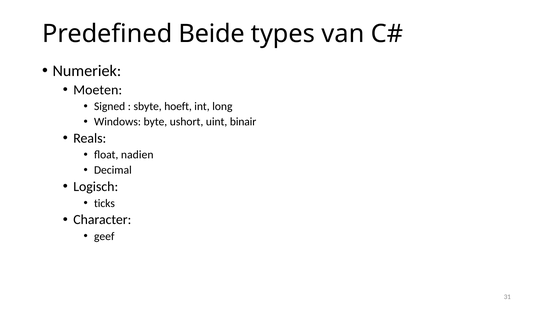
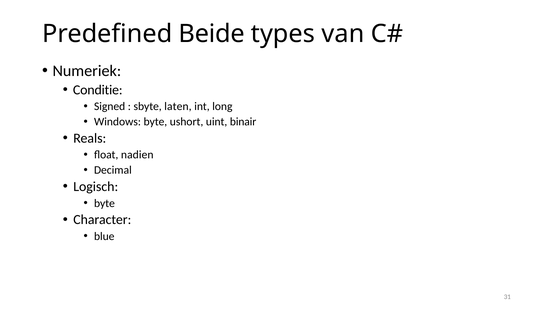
Moeten: Moeten -> Conditie (98, 90)
hoeft: hoeft -> laten (178, 106)
ticks: ticks -> byte (104, 203)
geef: geef -> blue (104, 236)
